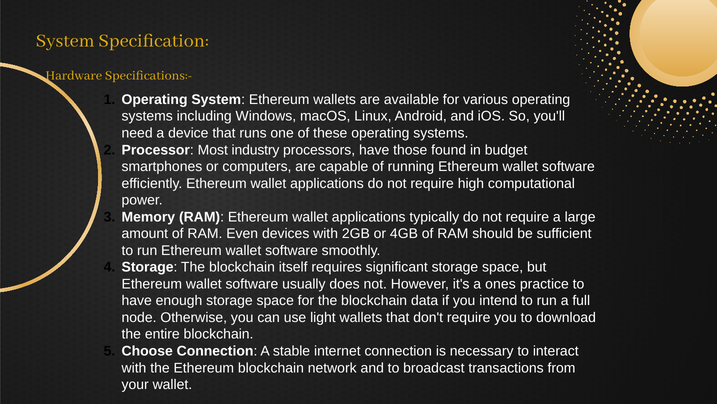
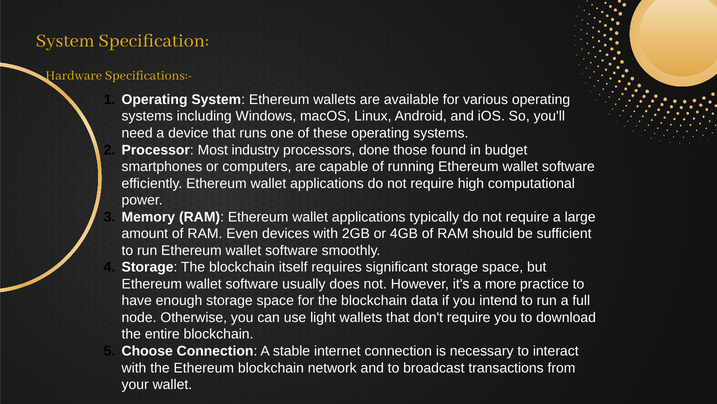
processors have: have -> done (374, 150)
ones: ones -> more (501, 284)
